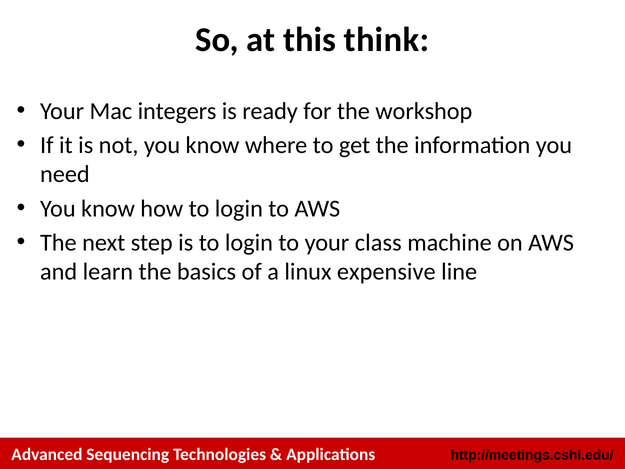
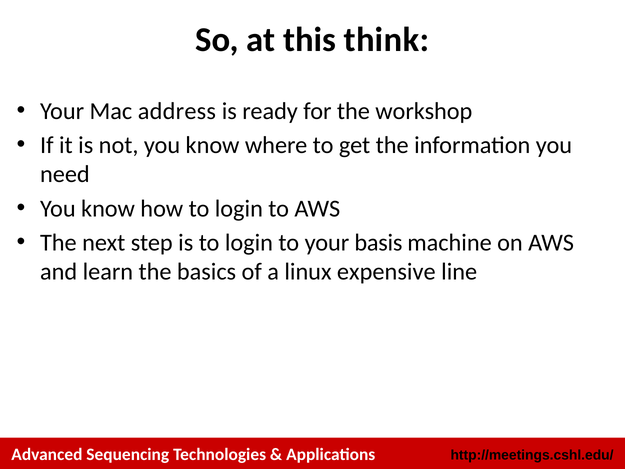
integers: integers -> address (177, 111)
class: class -> basis (378, 242)
